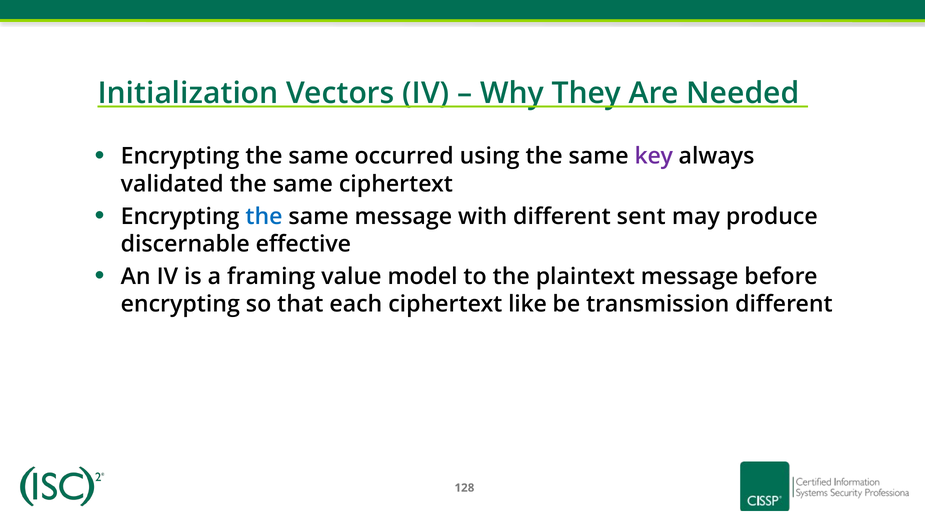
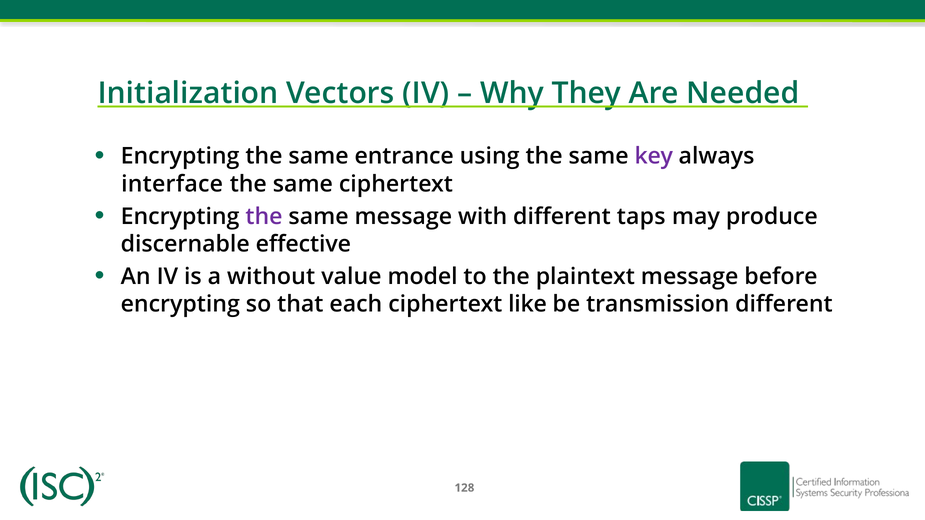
occurred: occurred -> entrance (404, 156)
validated: validated -> interface (172, 184)
the colour: blue -> purple (264, 217)
sent: sent -> taps (641, 217)
framing: framing -> without (271, 277)
